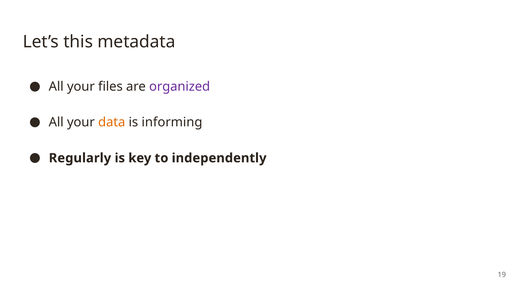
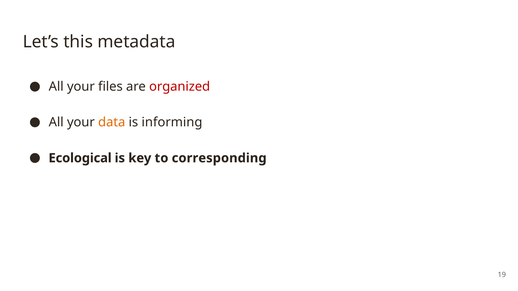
organized colour: purple -> red (180, 87)
Regularly: Regularly -> Ecological (80, 158)
independently: independently -> corresponding (219, 158)
